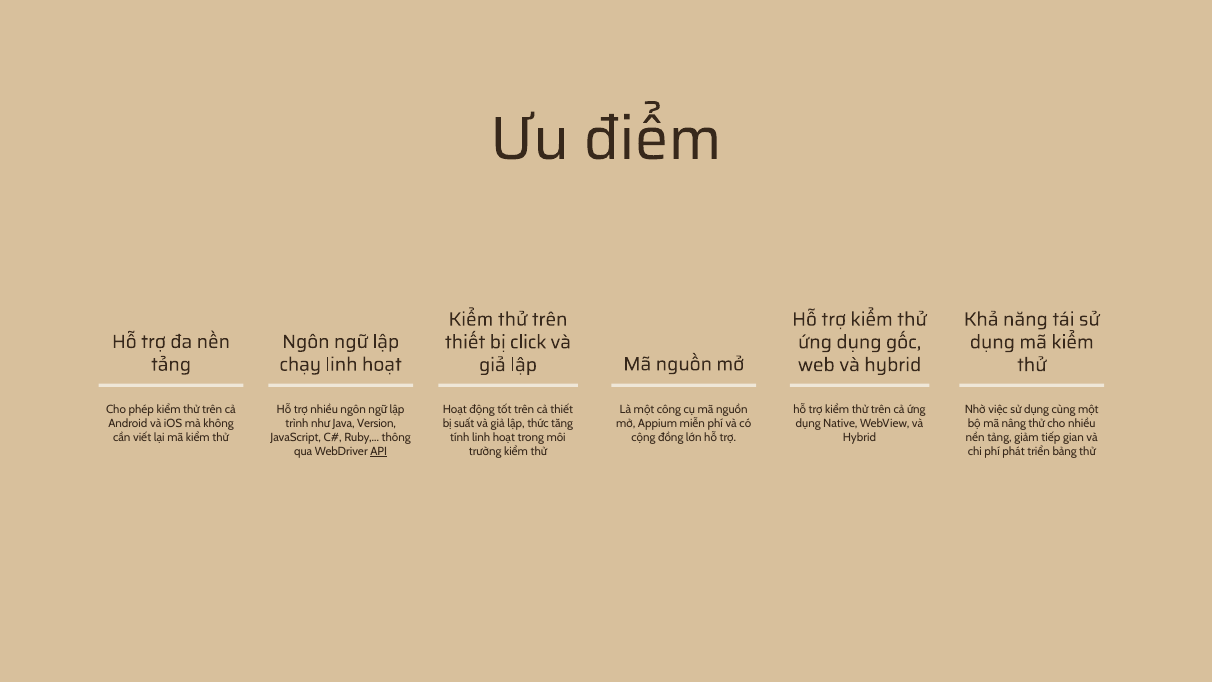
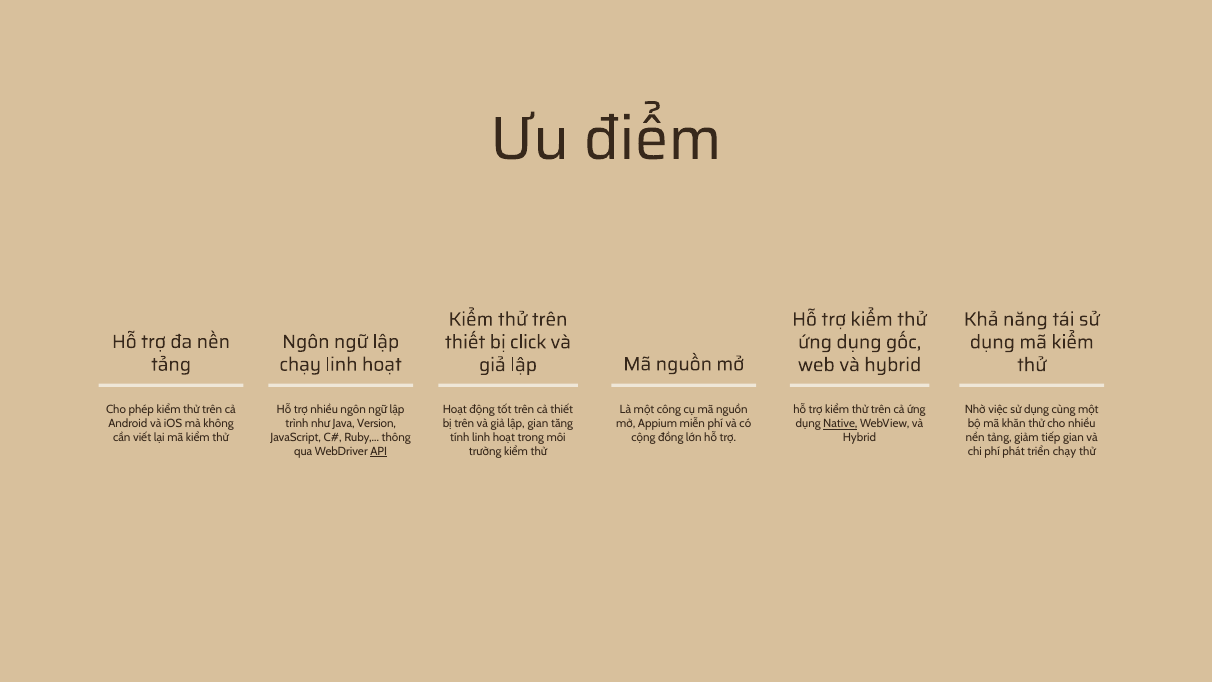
bị suất: suất -> trên (464, 424)
lập thức: thức -> gian (538, 424)
Native underline: none -> present (840, 424)
nâng: nâng -> khăn (1014, 424)
triển bảng: bảng -> chạy (1065, 452)
